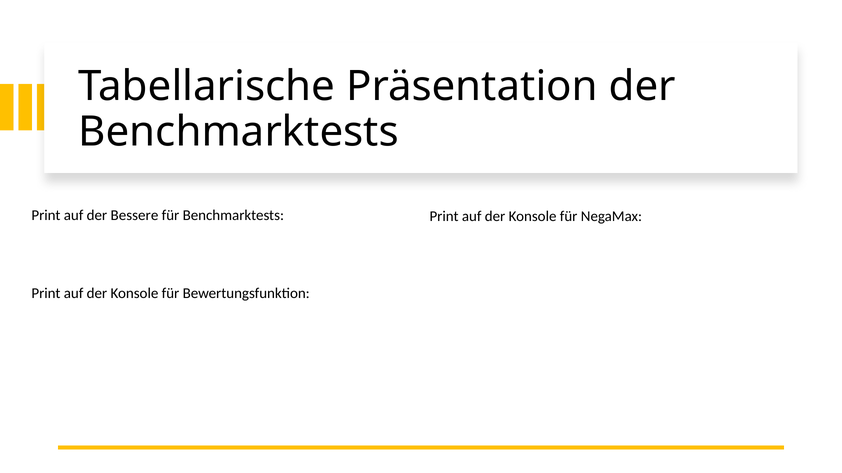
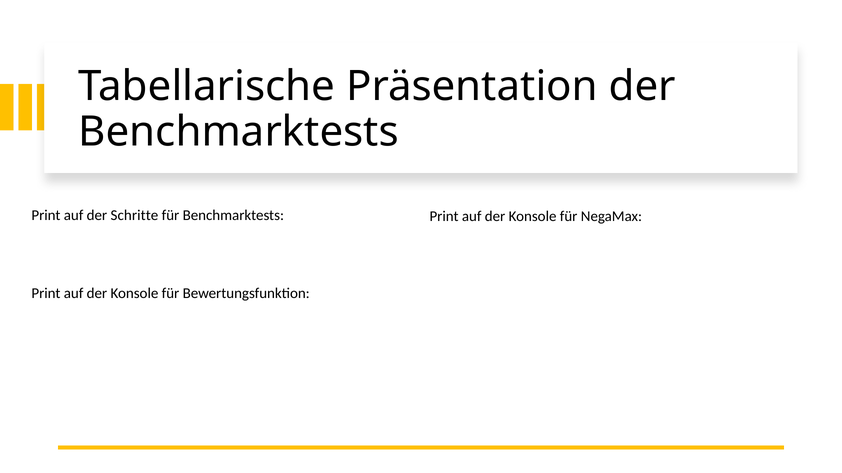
Bessere: Bessere -> Schritte (134, 215)
